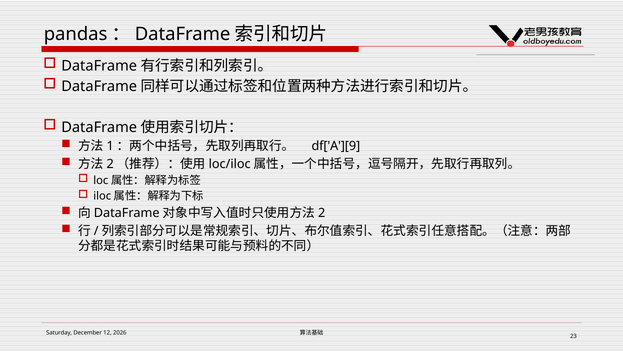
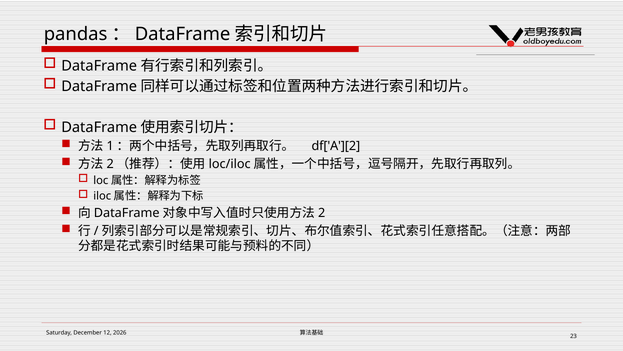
df['A'][9: df['A'][9 -> df['A'][2 (336, 146)
